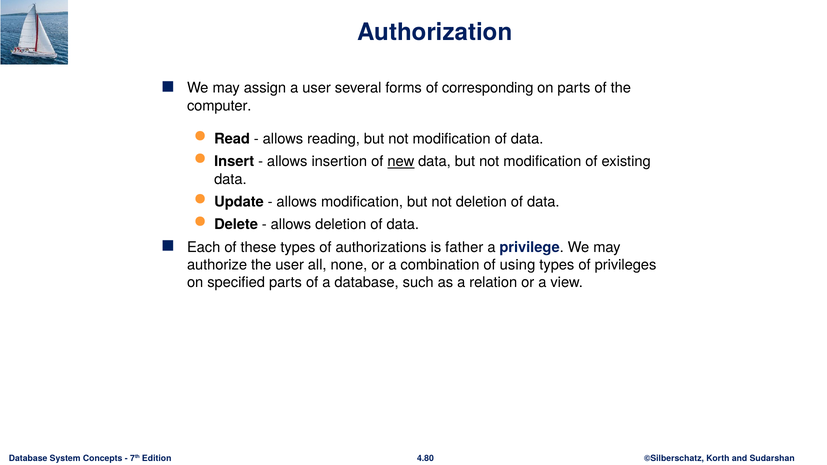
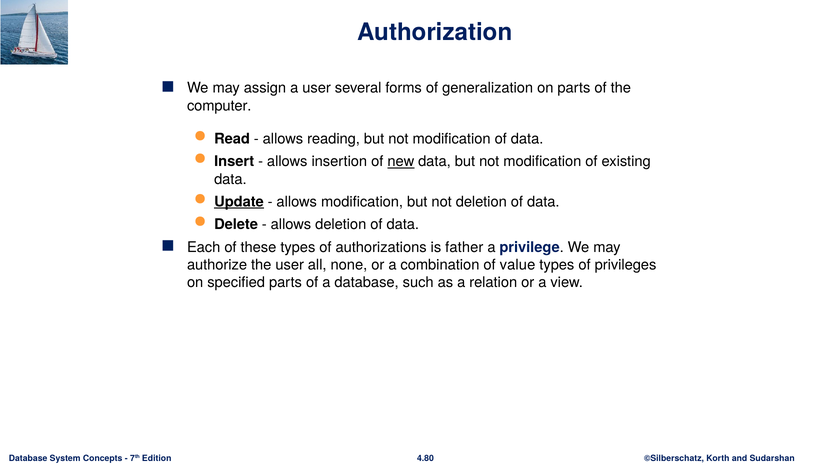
corresponding: corresponding -> generalization (488, 88)
Update underline: none -> present (239, 202)
using: using -> value (517, 265)
